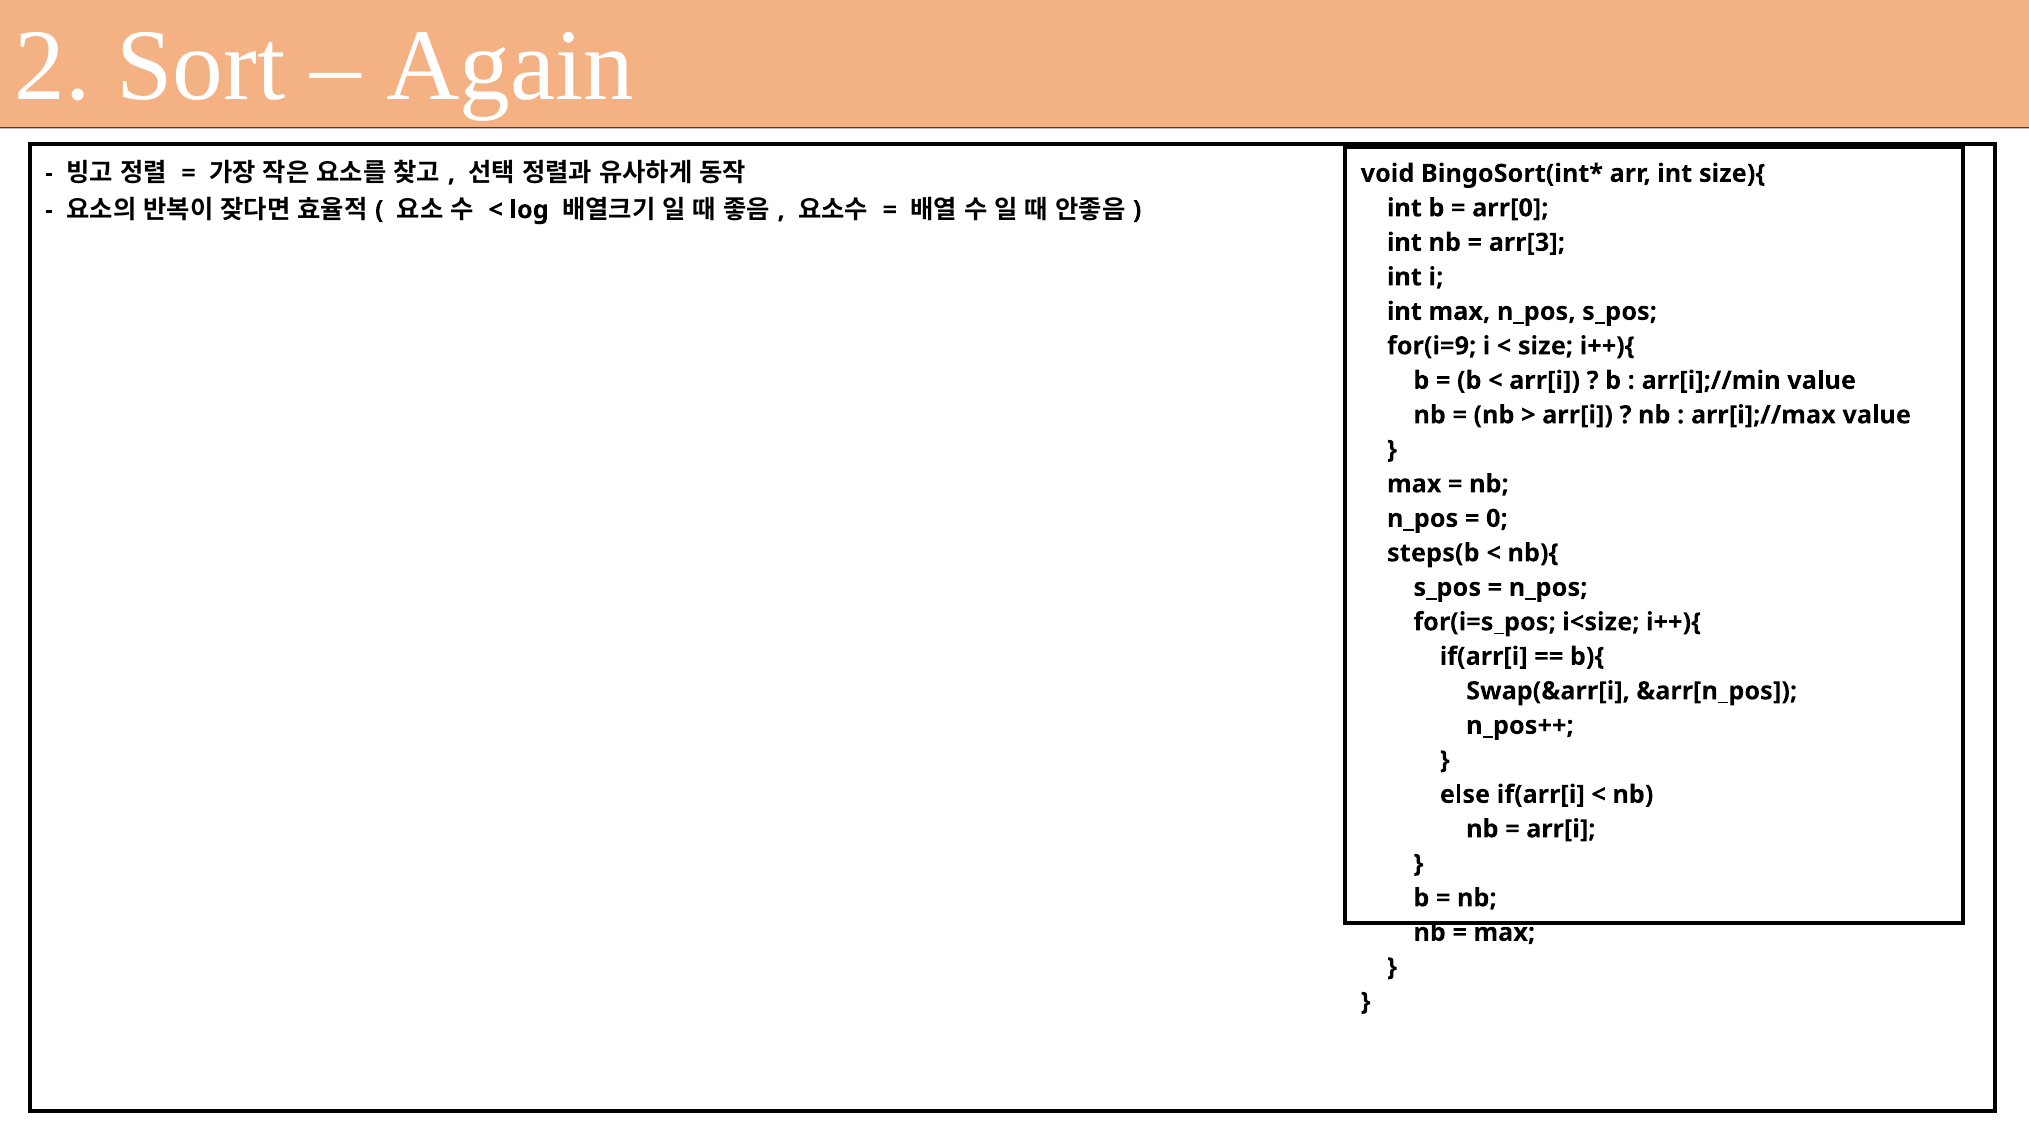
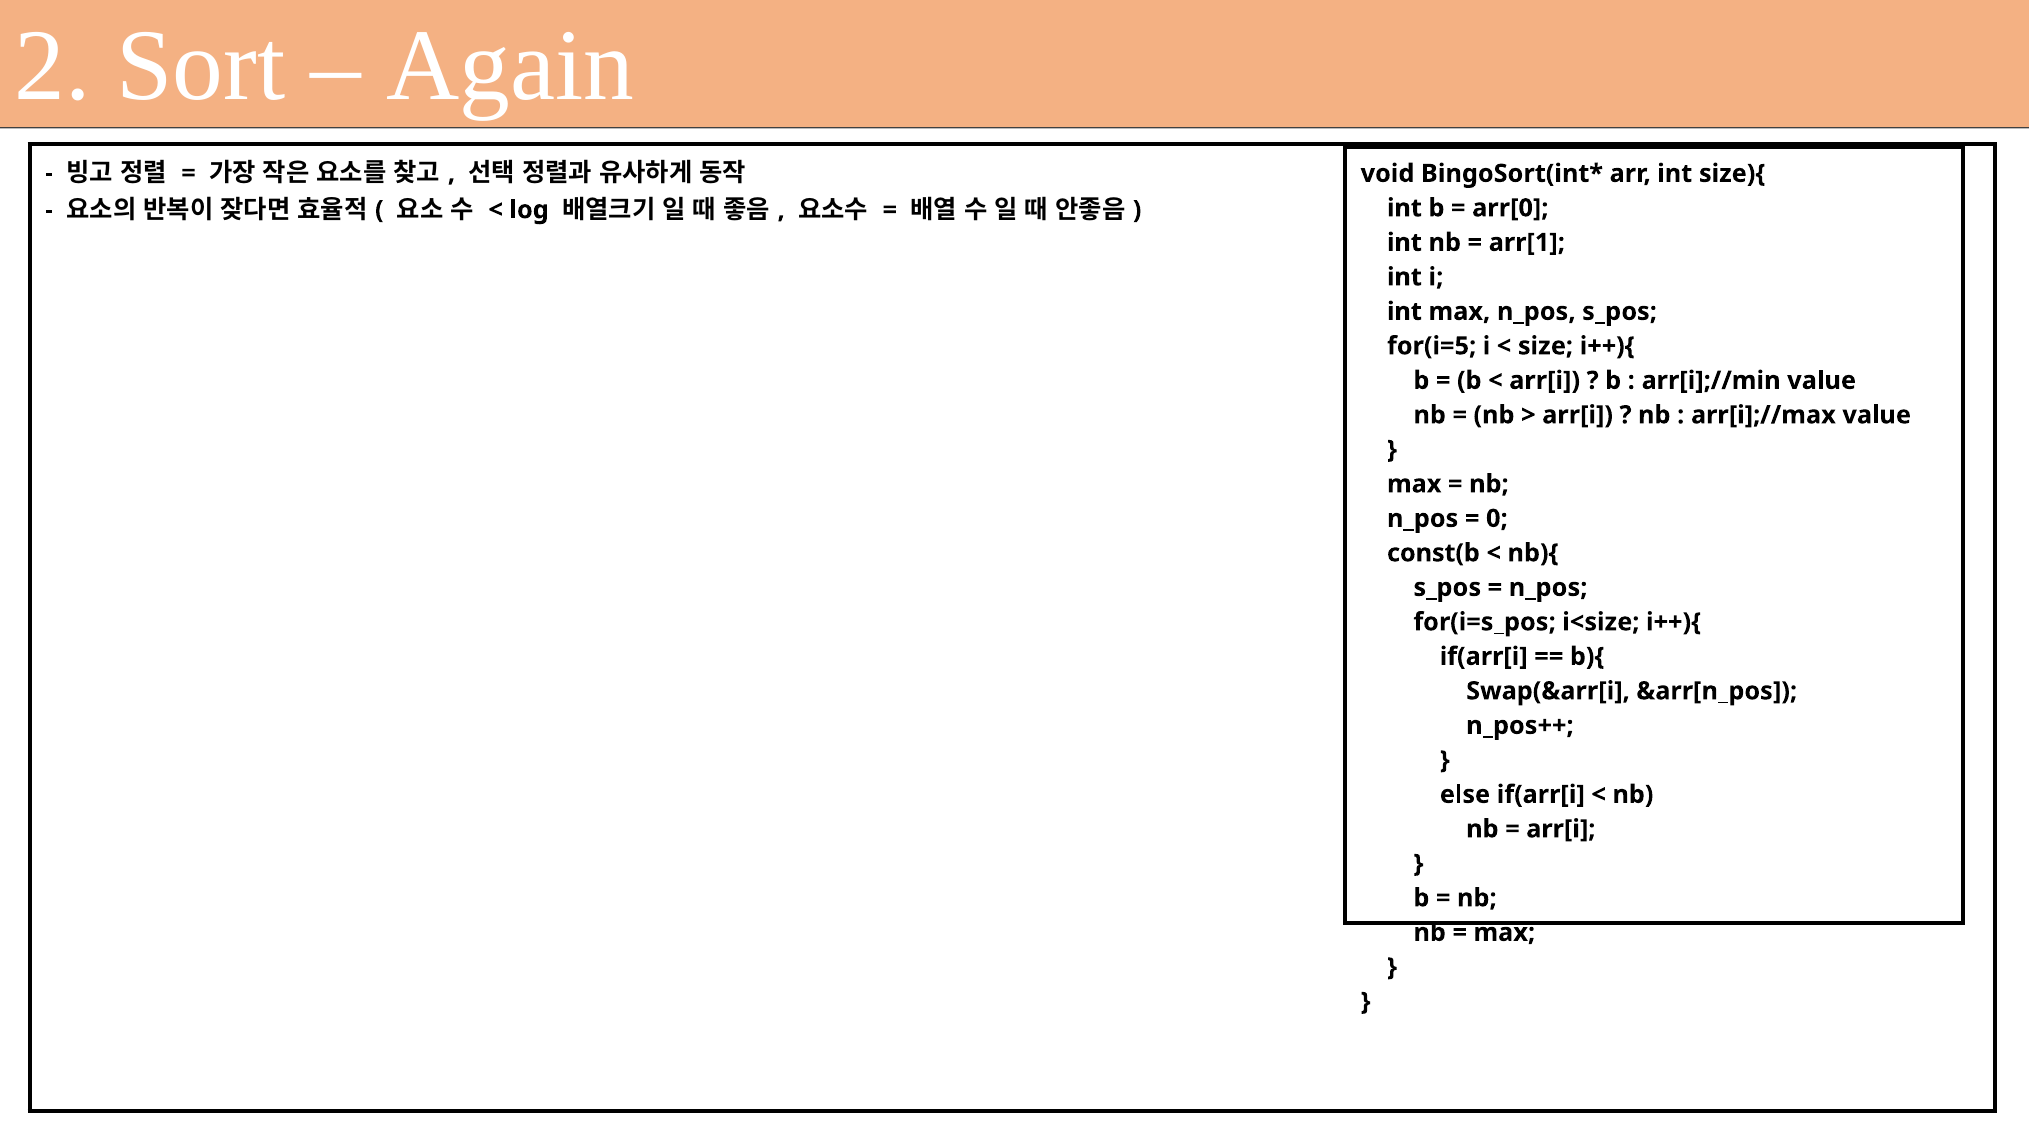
arr[3: arr[3 -> arr[1 (1527, 243)
for(i=9: for(i=9 -> for(i=5 (1432, 346)
steps(b: steps(b -> const(b (1433, 553)
